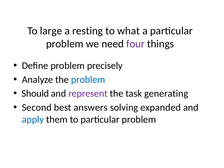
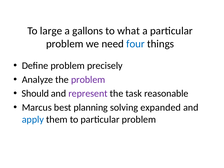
resting: resting -> gallons (88, 31)
four colour: purple -> blue (135, 44)
problem colour: blue -> purple (88, 80)
generating: generating -> reasonable (166, 94)
Second: Second -> Marcus (37, 107)
answers: answers -> planning (91, 107)
